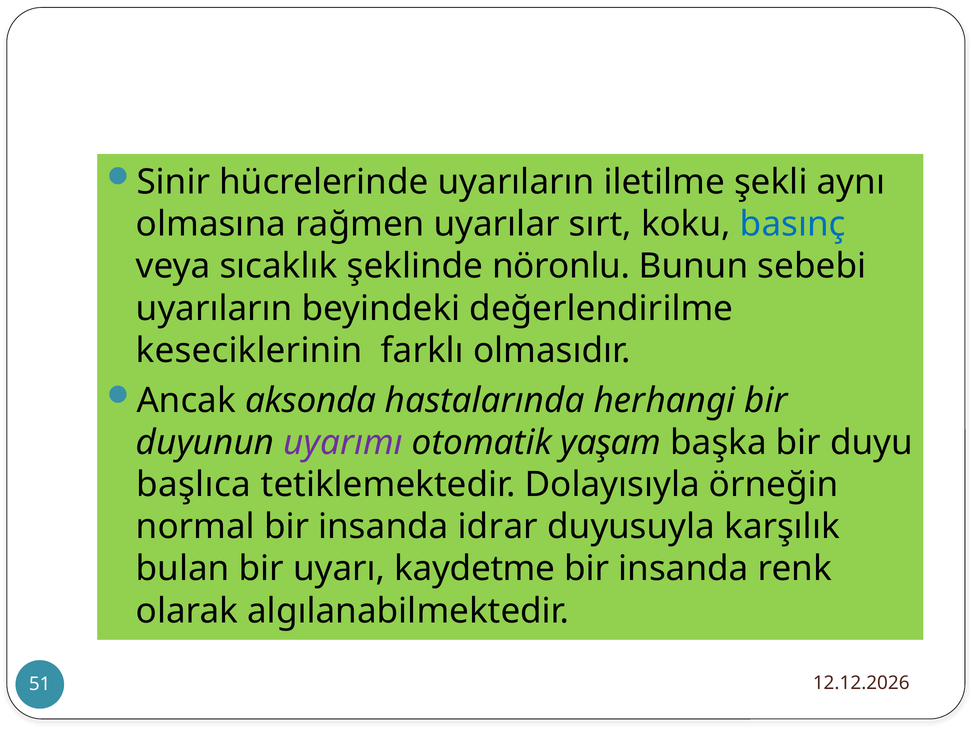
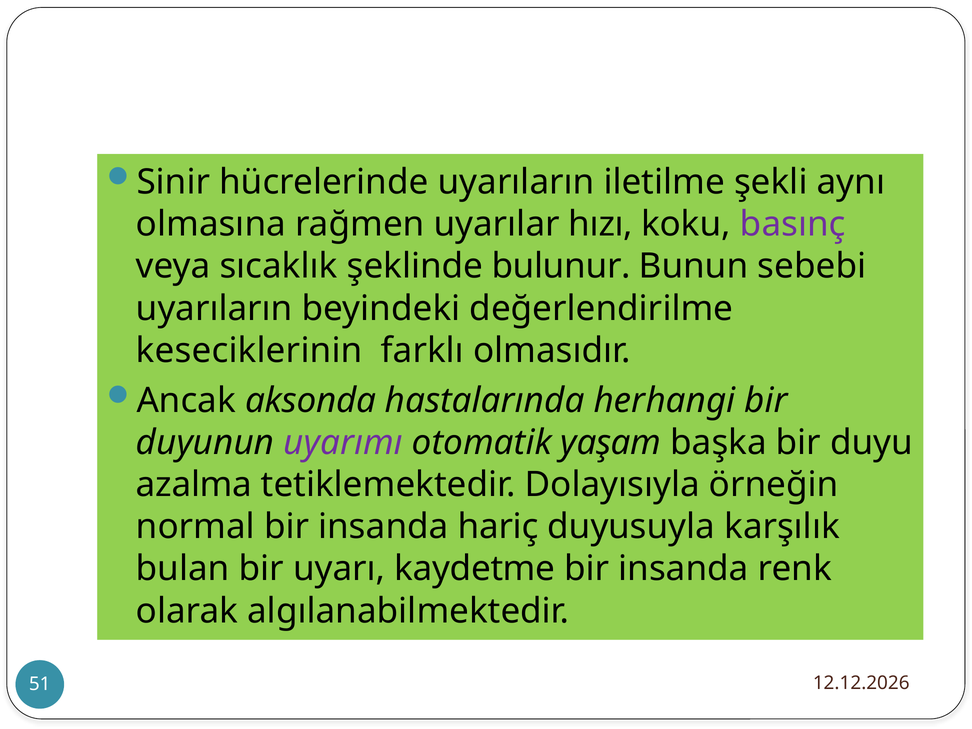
sırt: sırt -> hızı (601, 224)
basınç colour: blue -> purple (793, 224)
nöronlu: nöronlu -> bulunur (561, 266)
başlıca: başlıca -> azalma (194, 485)
idrar: idrar -> hariç (498, 527)
